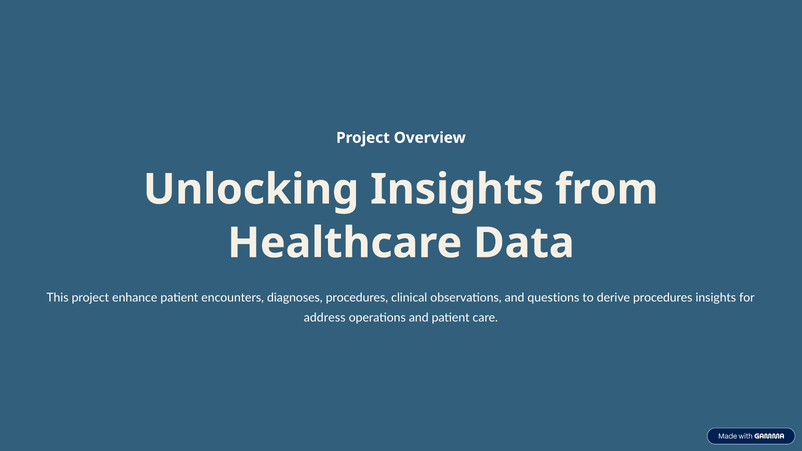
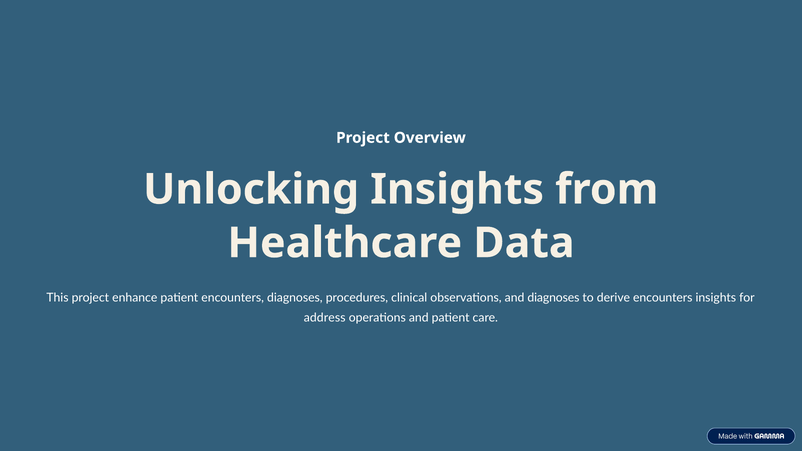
and questions: questions -> diagnoses (553, 298)
derive procedures: procedures -> encounters (663, 298)
